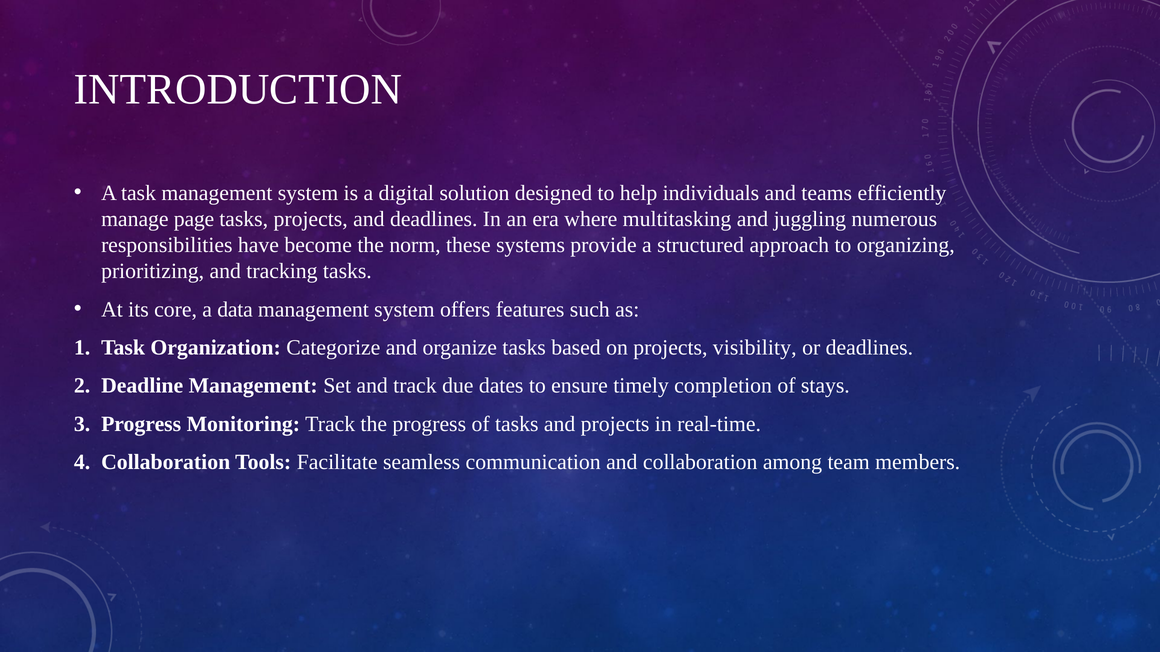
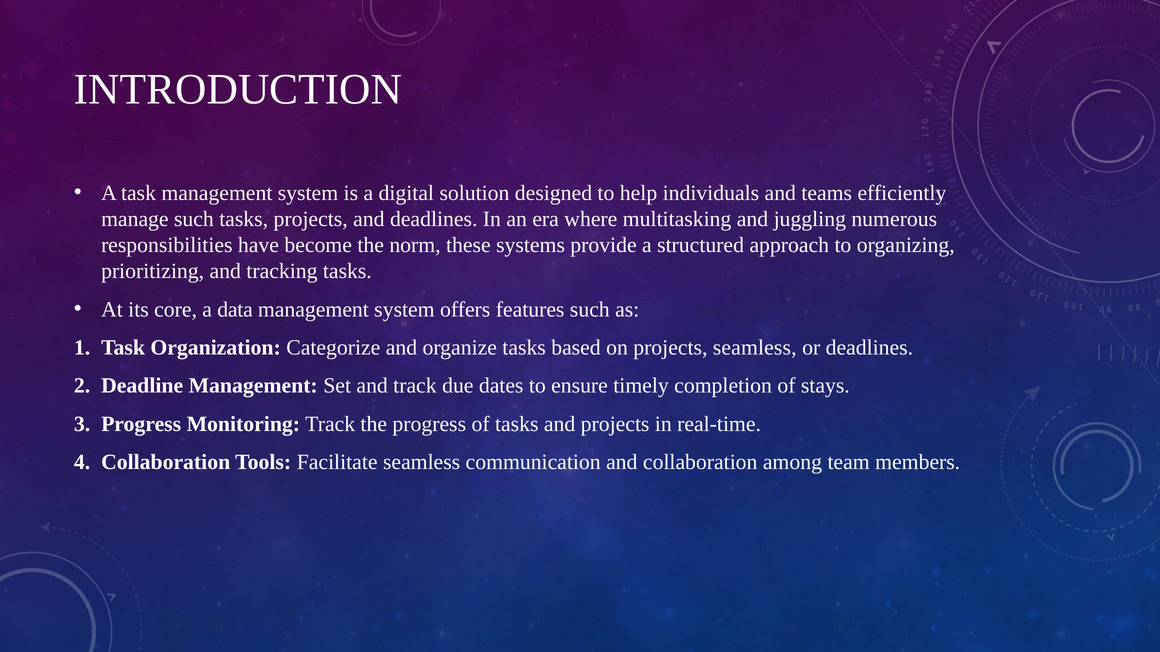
manage page: page -> such (194, 219)
projects visibility: visibility -> seamless (755, 348)
